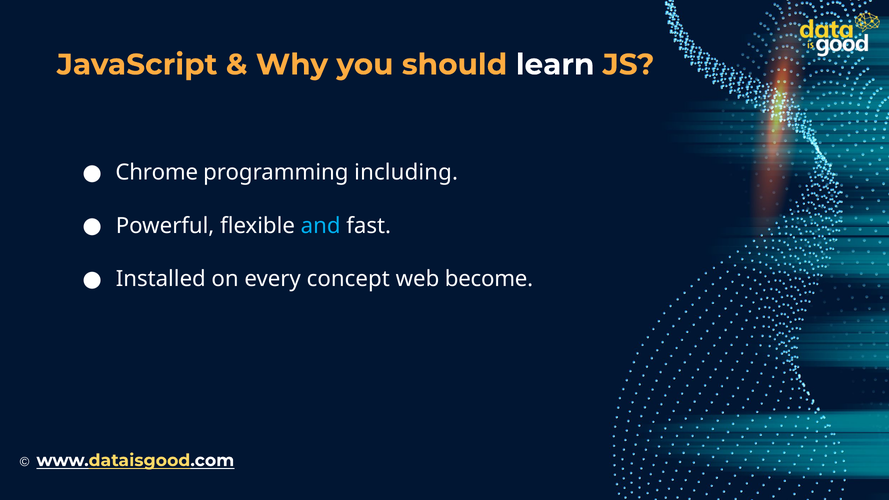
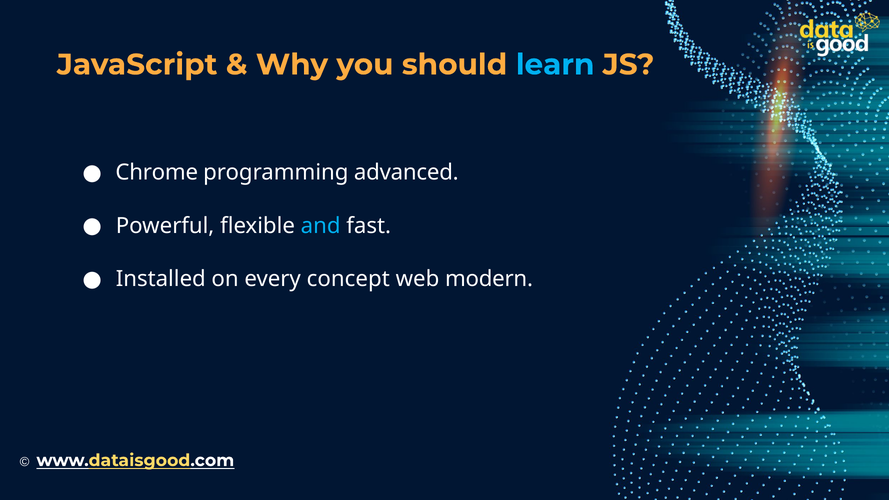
learn colour: white -> light blue (555, 65)
including: including -> advanced (406, 173)
become: become -> modern (489, 279)
